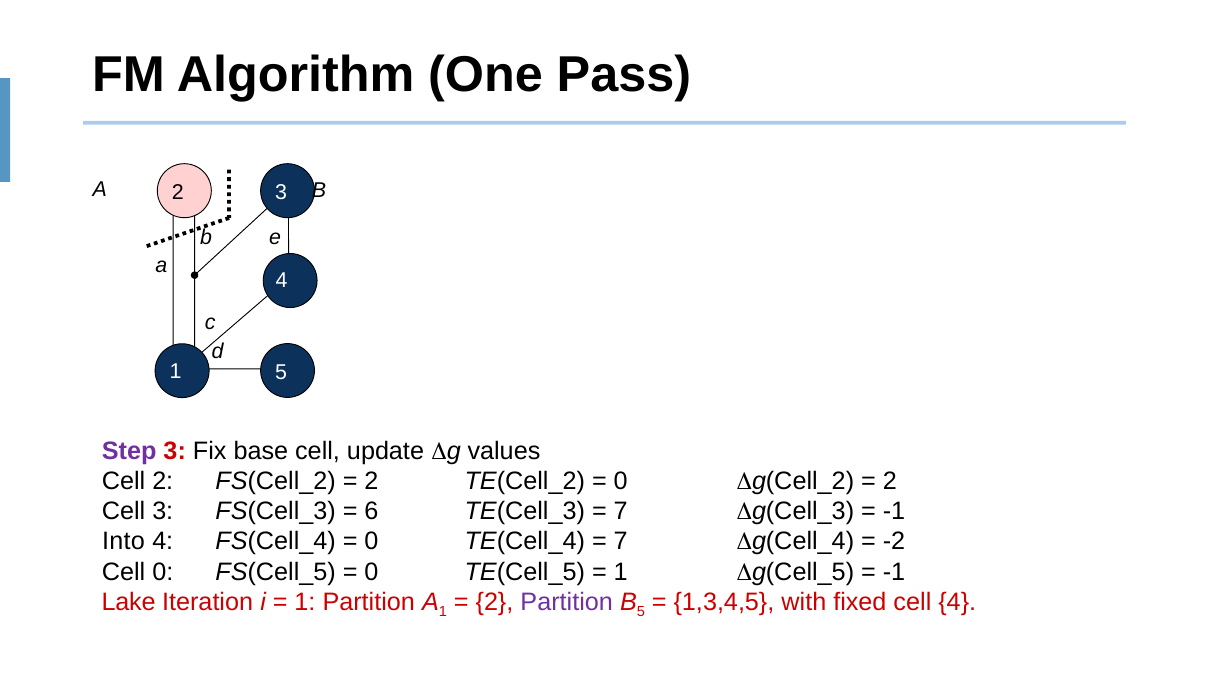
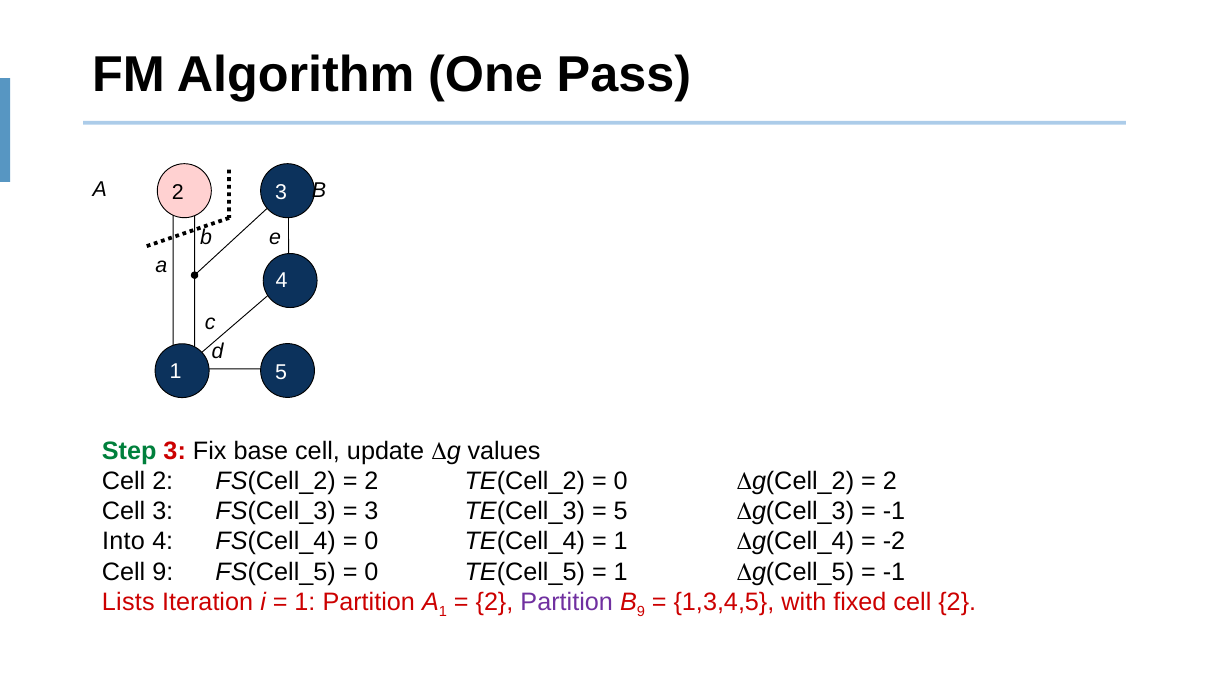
Step colour: purple -> green (129, 451)
6: 6 -> 3 (371, 511)
7: 7 -> 5 (621, 511)
7: 7 -> 1 (621, 542)
Cell 0: 0 -> 9 (163, 572)
Lake: Lake -> Lists (128, 602)
B 5: 5 -> 9 (641, 612)
fixed cell 4: 4 -> 2 (957, 602)
